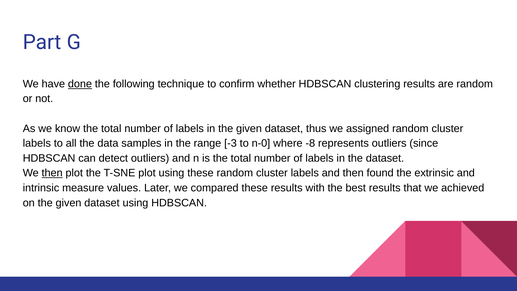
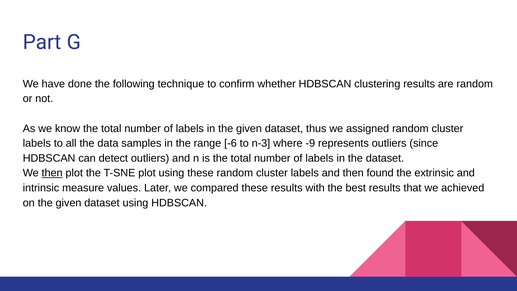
done underline: present -> none (80, 84)
-3: -3 -> -6 (230, 143)
n-0: n-0 -> n-3 (261, 143)
-8: -8 -> -9 (310, 143)
